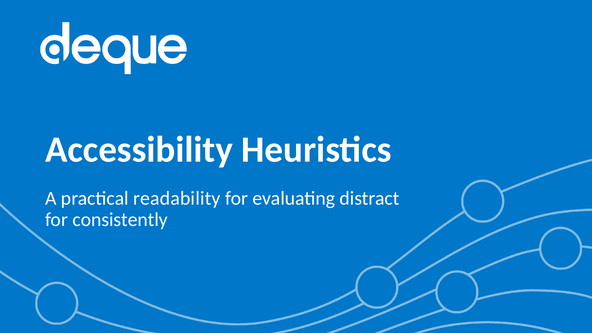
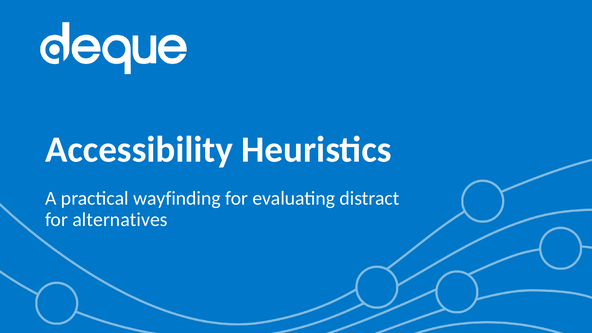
readability: readability -> wayfinding (177, 198)
consistently: consistently -> alternatives (120, 220)
